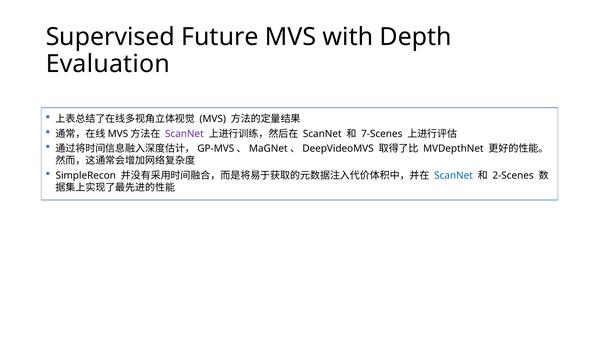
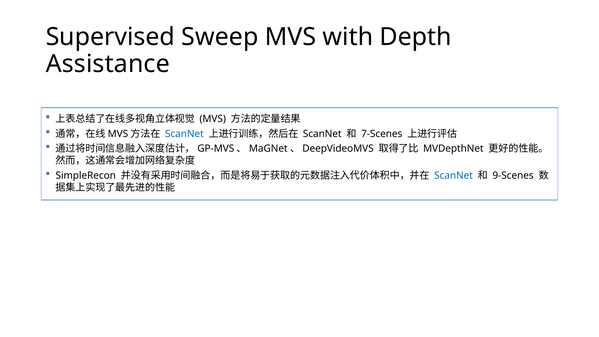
Future: Future -> Sweep (220, 37)
Evaluation: Evaluation -> Assistance (108, 64)
ScanNet colour: purple -> blue (184, 134)
2-Scenes: 2-Scenes -> 9-Scenes (513, 176)
